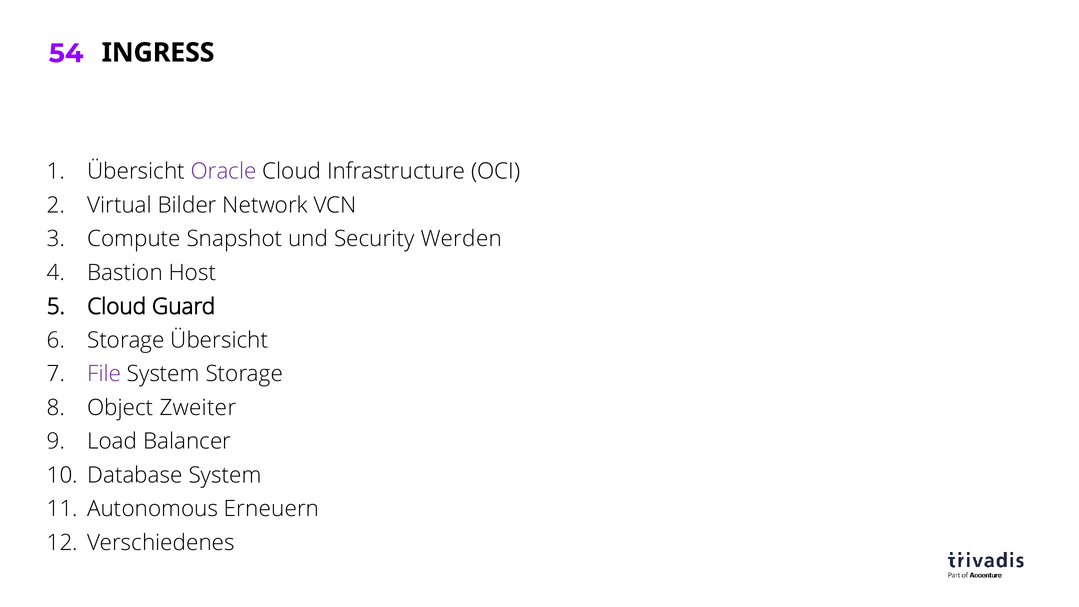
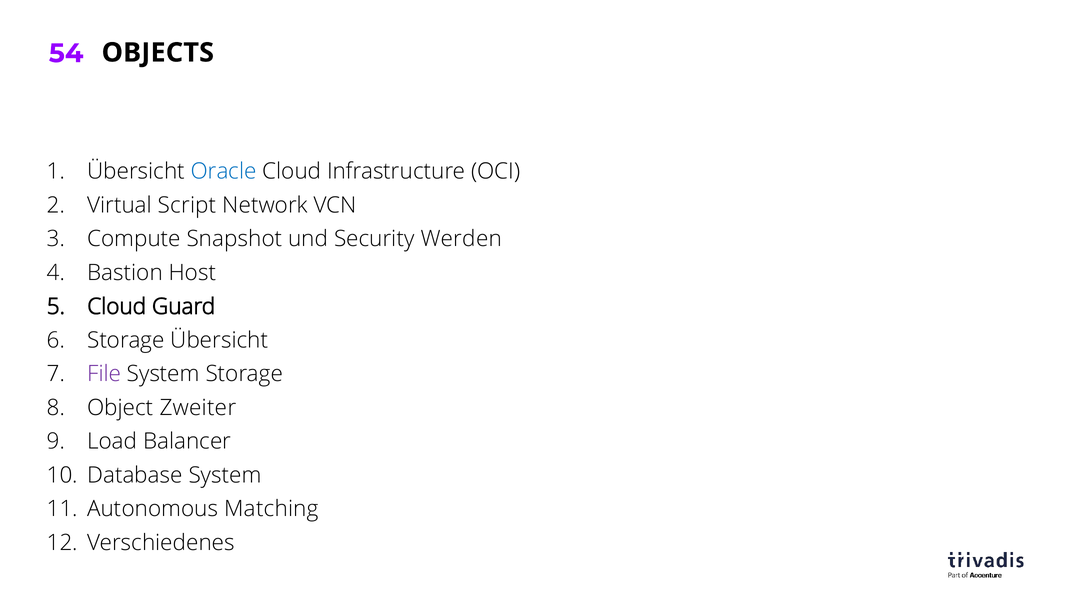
INGRESS: INGRESS -> OBJECTS (158, 53)
Oracle colour: purple -> blue (224, 172)
Bilder: Bilder -> Script (187, 205)
Erneuern: Erneuern -> Matching (271, 509)
